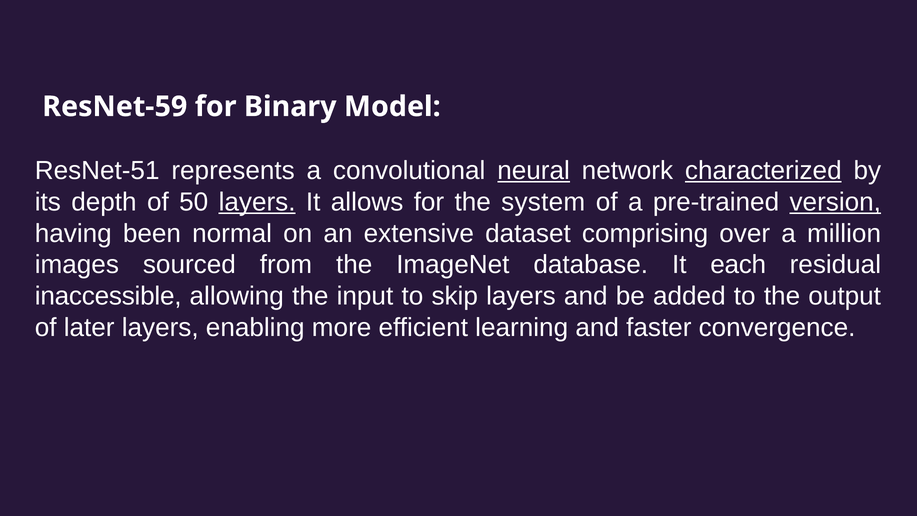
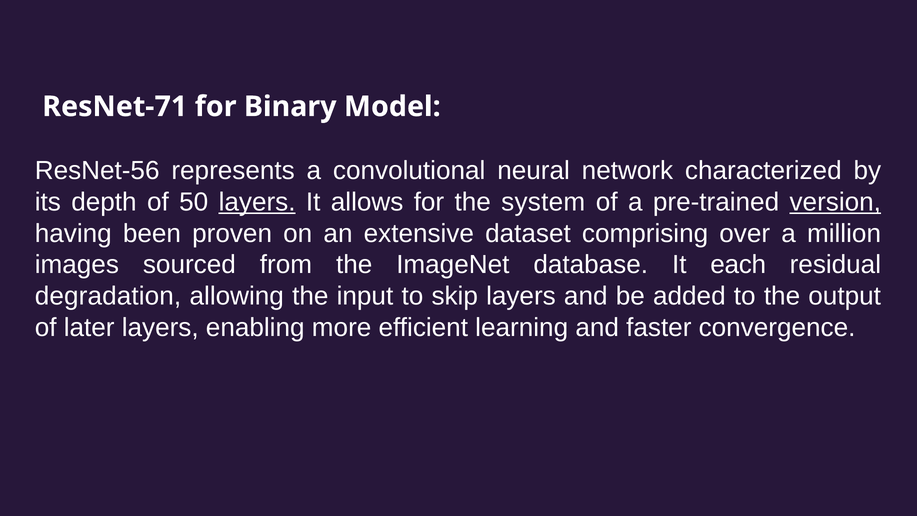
ResNet-59: ResNet-59 -> ResNet-71 (115, 107)
ResNet-51: ResNet-51 -> ResNet-56 (97, 171)
neural underline: present -> none (534, 171)
characterized underline: present -> none (763, 171)
normal: normal -> proven (232, 233)
inaccessible: inaccessible -> degradation (108, 296)
